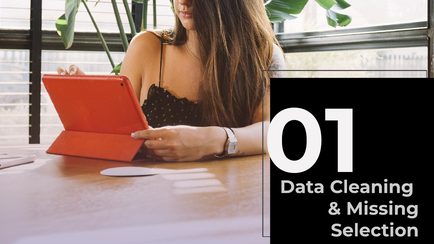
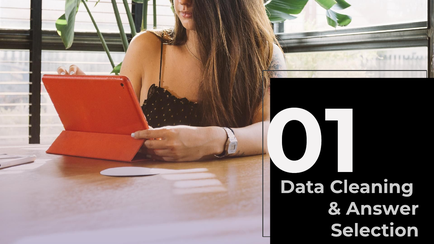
Missing: Missing -> Answer (382, 209)
